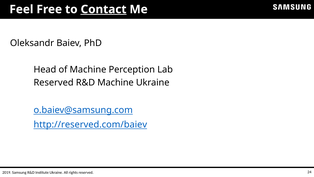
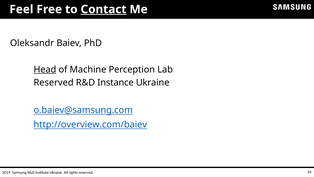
Head underline: none -> present (45, 69)
R&D Machine: Machine -> Instance (116, 83)
http://reserved.com/baiev: http://reserved.com/baiev -> http://overview.com/baiev (90, 124)
